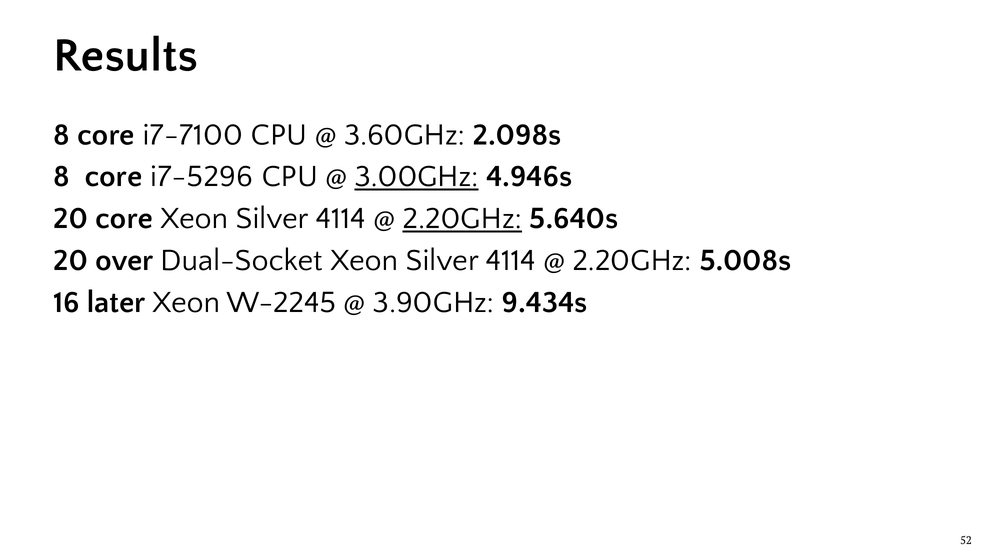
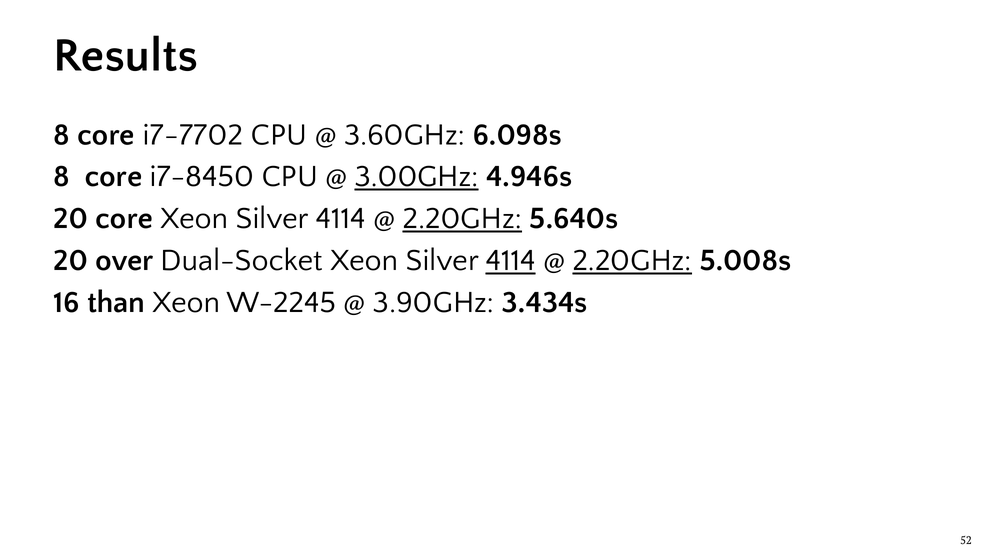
i7-7100: i7-7100 -> i7-7702 (193, 135)
2.098s: 2.098s -> 6.098s (517, 135)
i7-5296: i7-5296 -> i7-8450 (202, 176)
4114 underline: none -> present (511, 260)
2.20GHz underline: none -> present (632, 260)
later: later -> than (116, 302)
9.434s: 9.434s -> 3.434s (545, 302)
